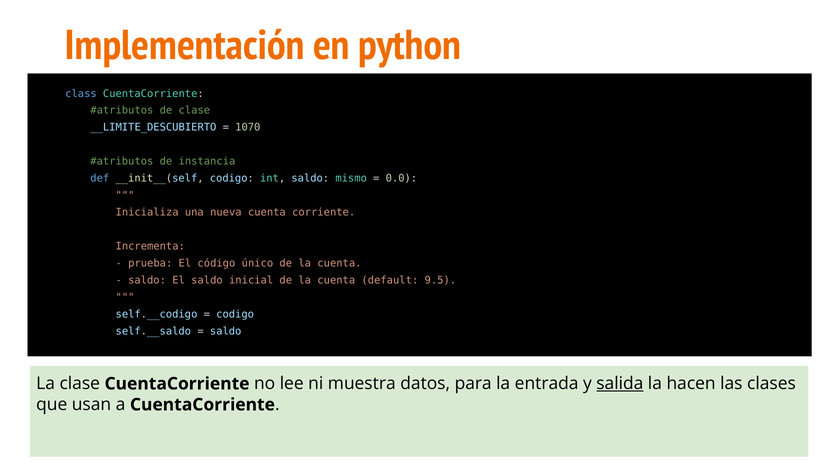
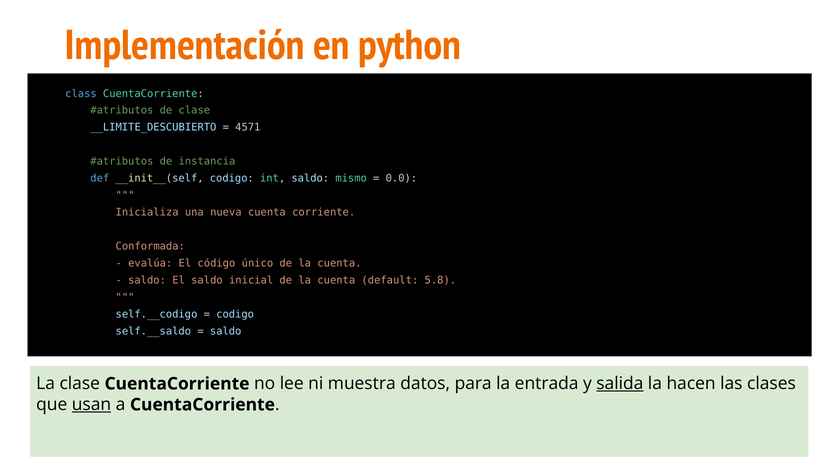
1070: 1070 -> 4571 (248, 127)
Incrementa: Incrementa -> Conformada (150, 246)
prueba: prueba -> evalúa (150, 263)
9.5: 9.5 -> 5.8 (440, 280)
usan underline: none -> present (91, 405)
